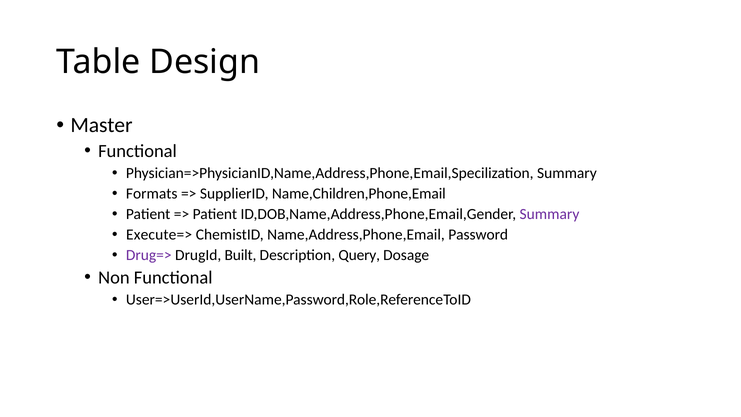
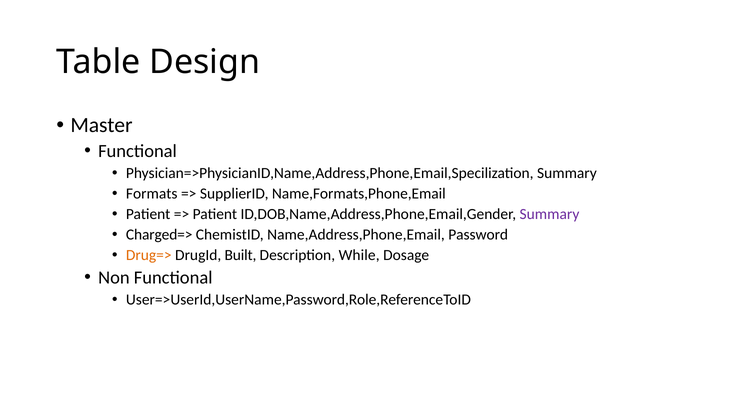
Name,Children,Phone,Email: Name,Children,Phone,Email -> Name,Formats,Phone,Email (359, 194)
Execute=>: Execute=> -> Charged=> (159, 235)
Drug=> colour: purple -> orange (149, 255)
Query: Query -> While (359, 255)
